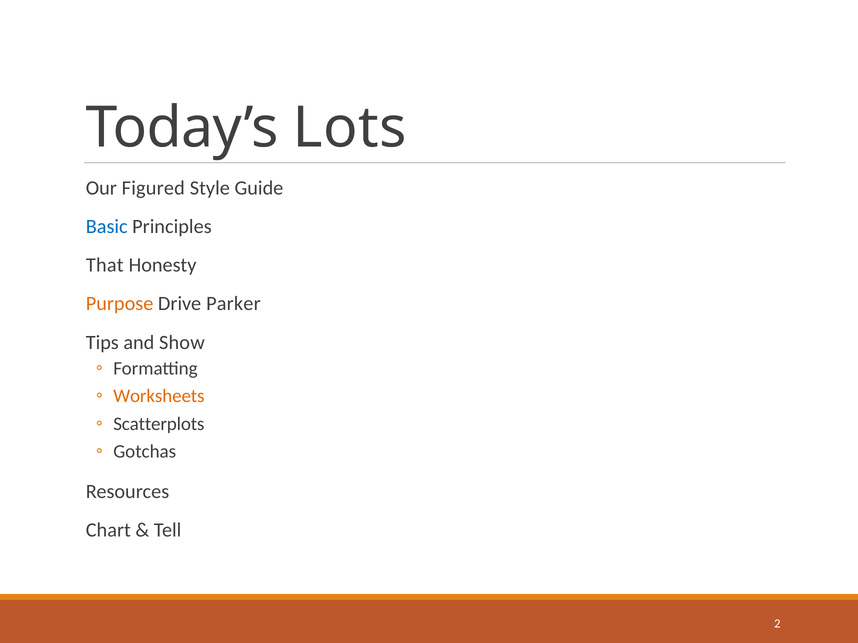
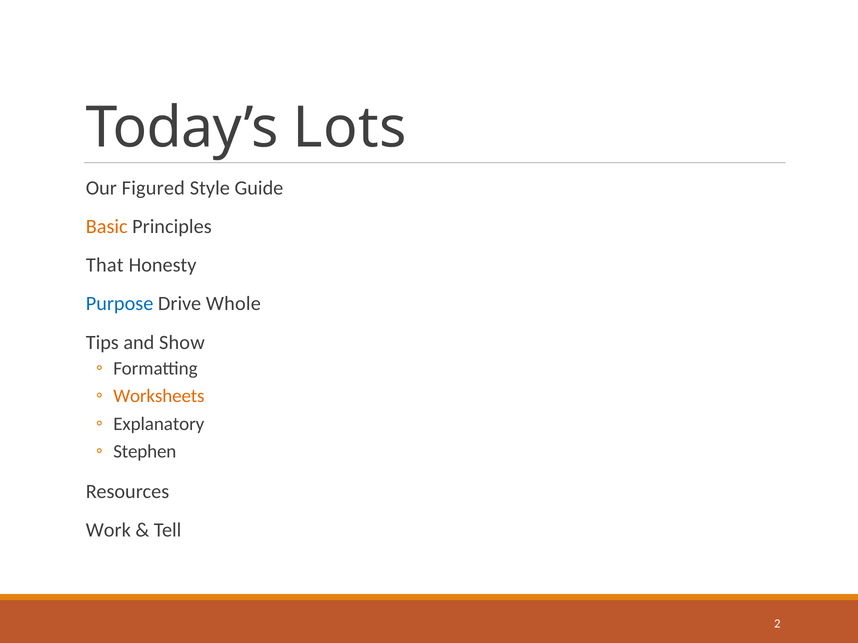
Basic colour: blue -> orange (107, 227)
Purpose colour: orange -> blue (120, 304)
Parker: Parker -> Whole (233, 304)
Scatterplots: Scatterplots -> Explanatory (159, 424)
Gotchas: Gotchas -> Stephen (145, 452)
Chart: Chart -> Work (108, 531)
